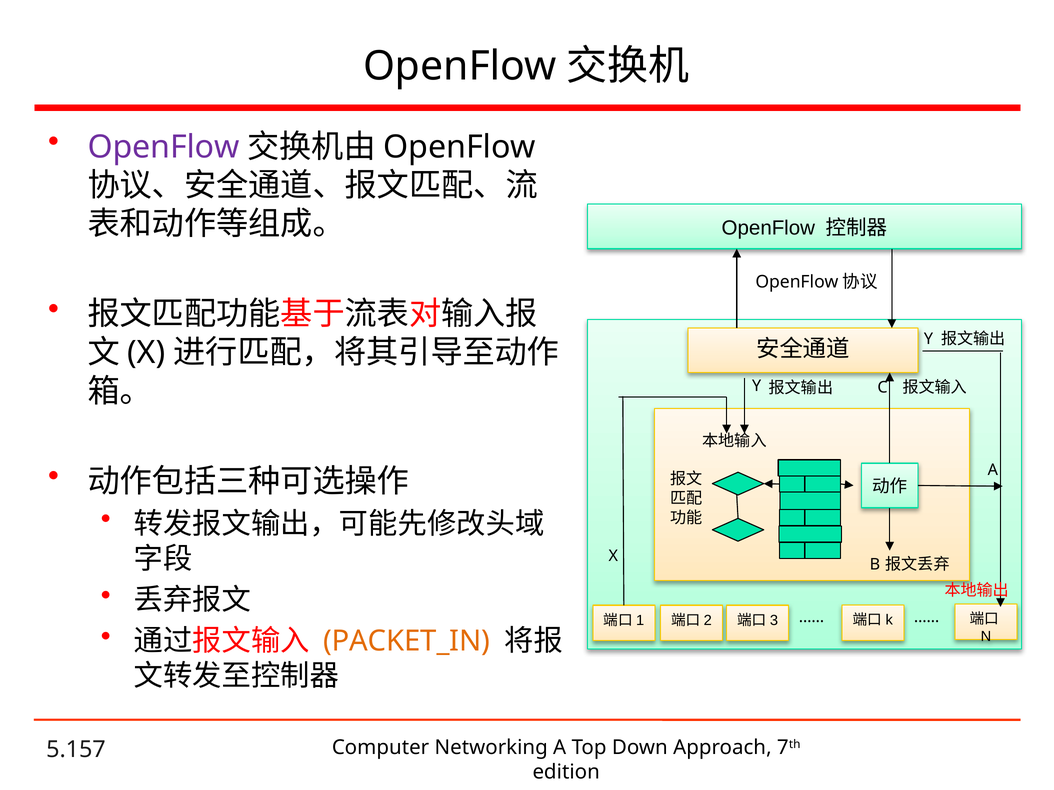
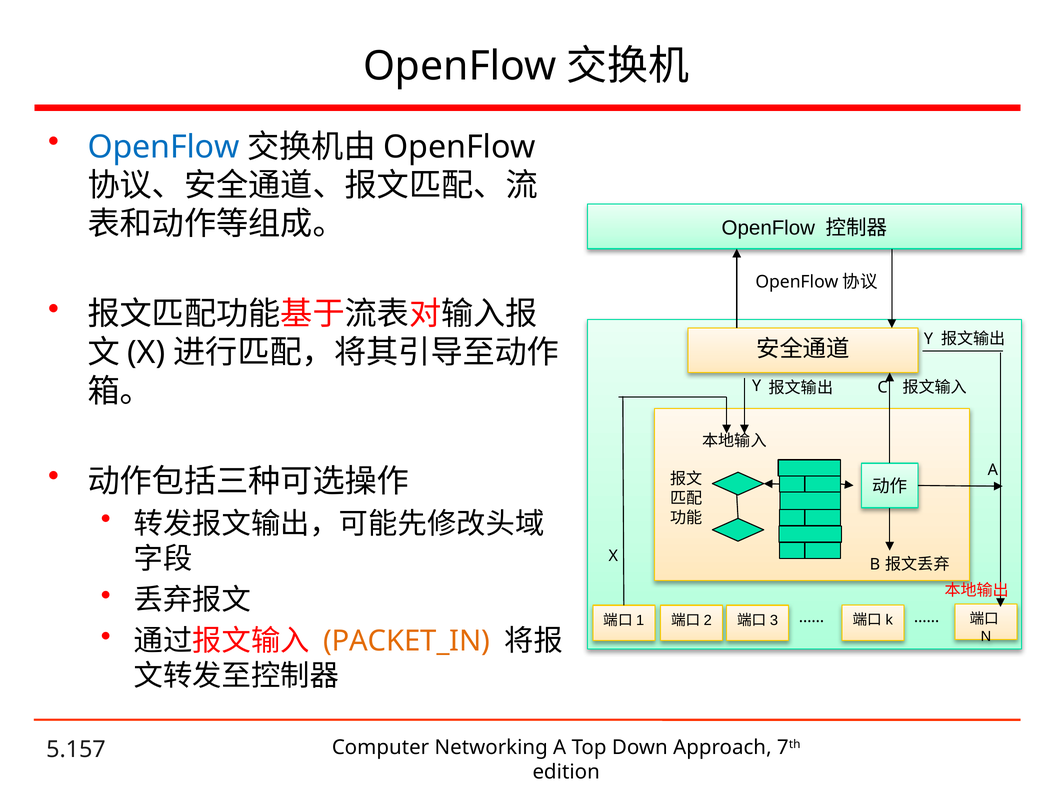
OpenFlow colour: purple -> blue (164, 147)
